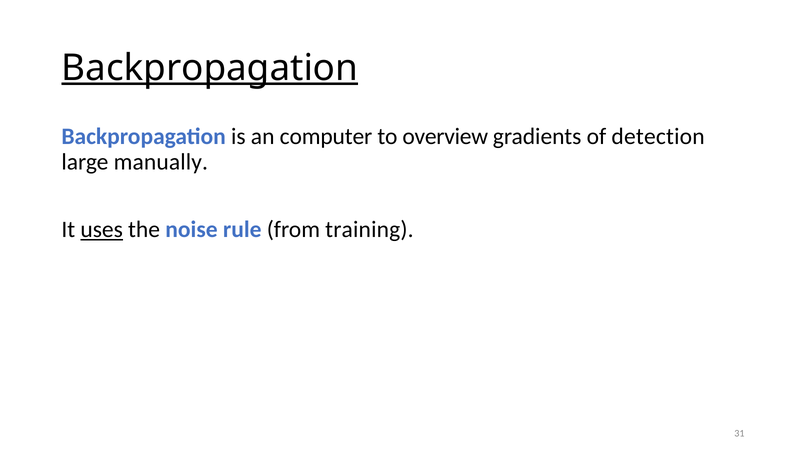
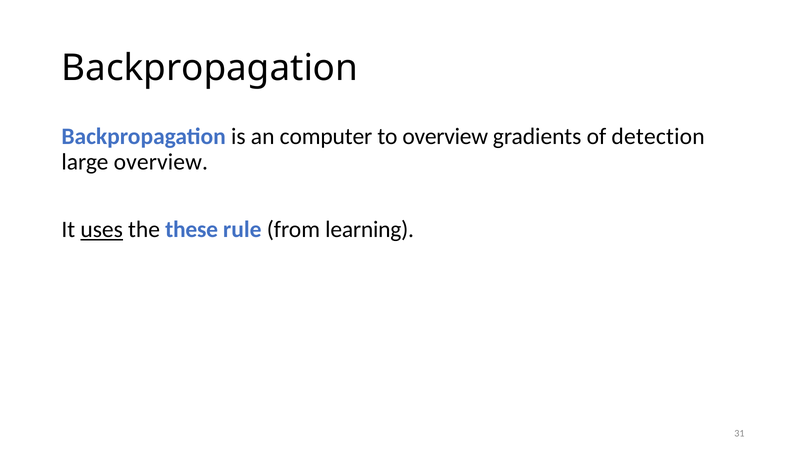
Backpropagation underline: present -> none (210, 68)
large manually: manually -> overview (161, 162)
noise: noise -> these (192, 229)
training: training -> learning (370, 229)
